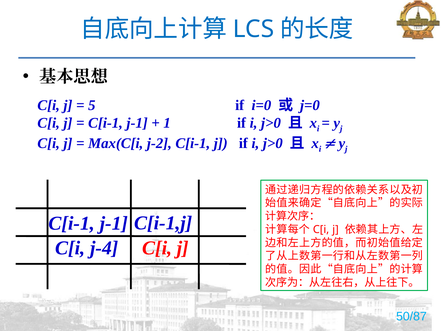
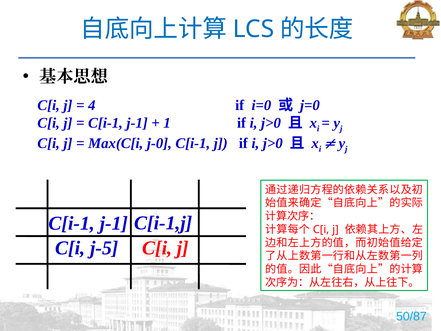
5: 5 -> 4 (92, 105)
j-2: j-2 -> j-0 (159, 143)
j-4: j-4 -> j-5 (104, 248)
